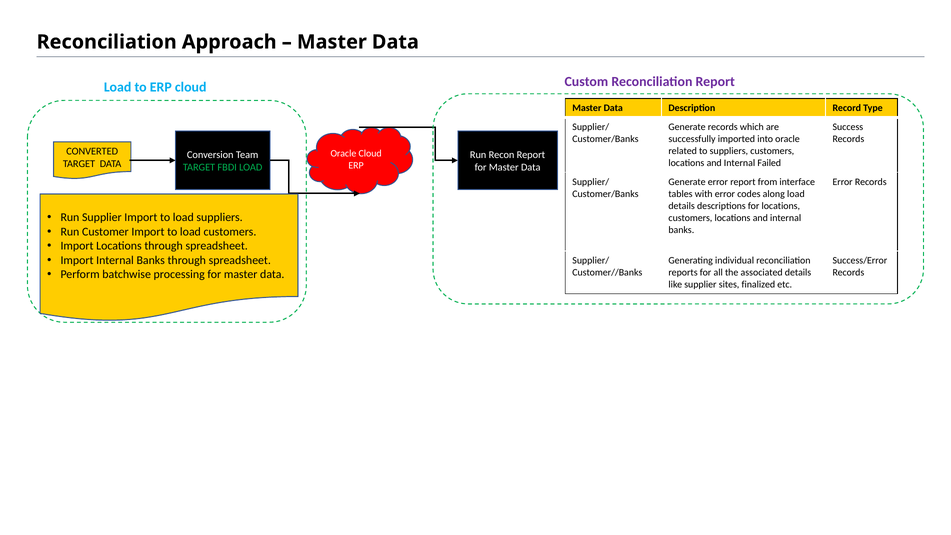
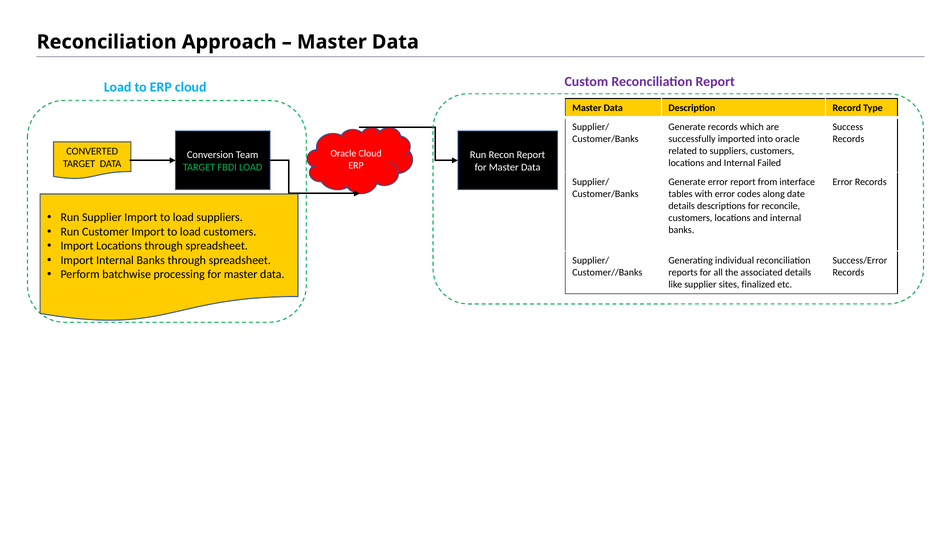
along load: load -> date (796, 194)
for locations: locations -> reconcile (781, 206)
